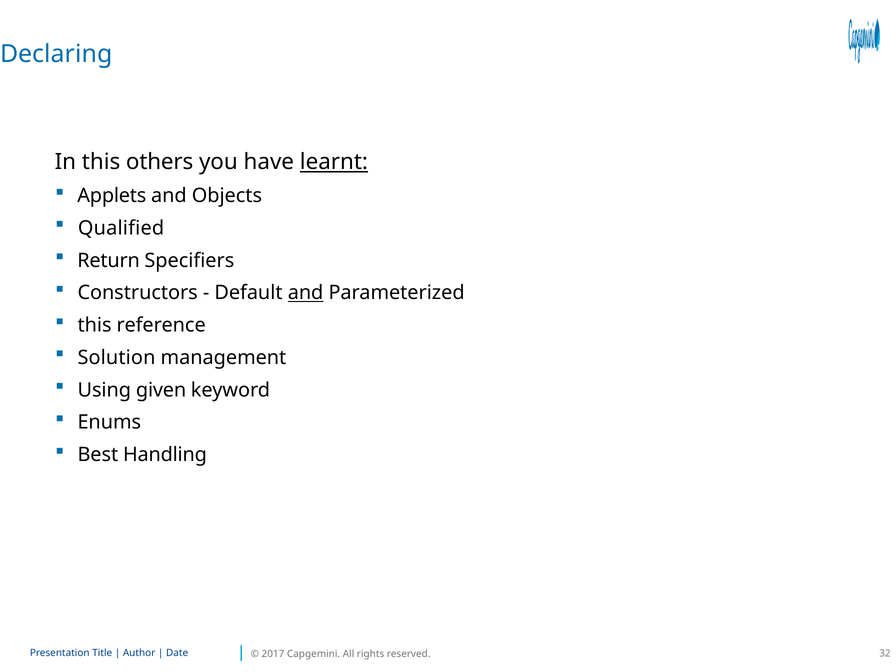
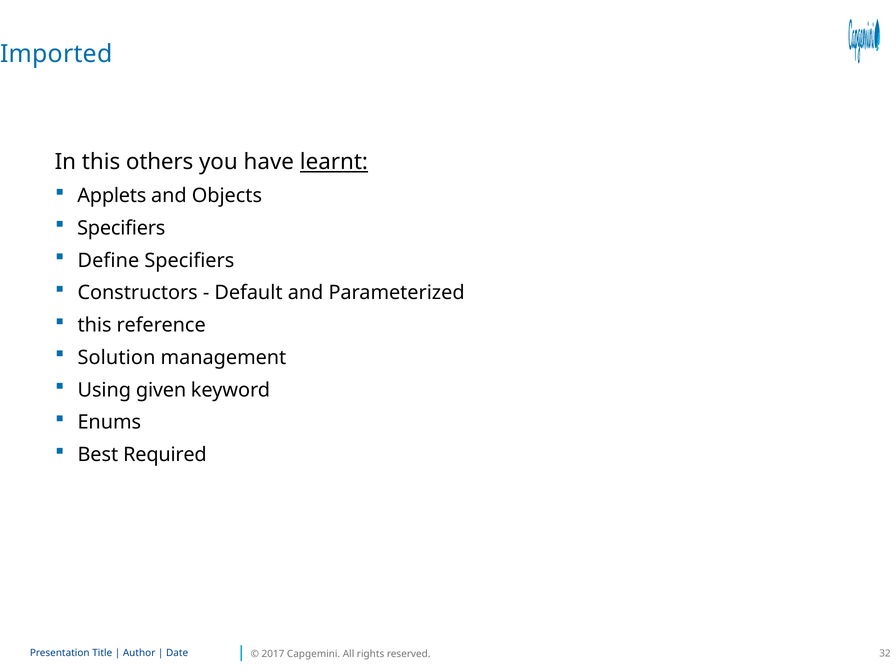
Declaring: Declaring -> Imported (56, 54)
Qualified: Qualified -> Specifiers (121, 228)
Return: Return -> Define (108, 261)
and underline: present -> none (306, 293)
Handling: Handling -> Required (165, 455)
